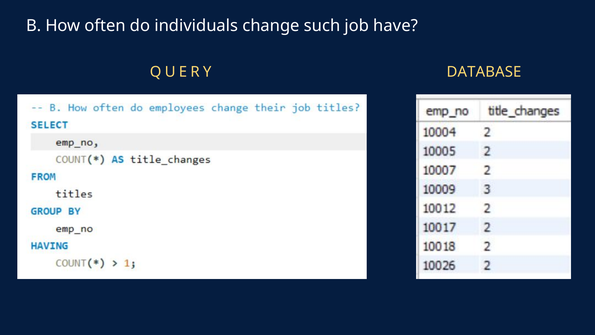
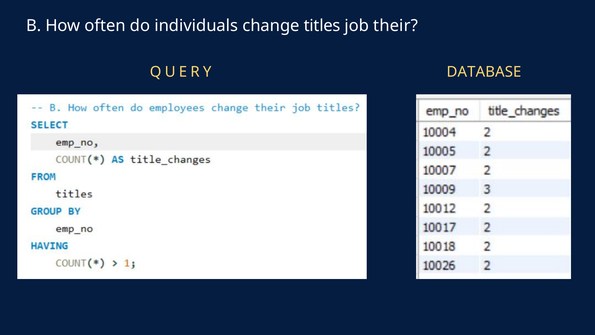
such: such -> titles (322, 26)
have: have -> their (396, 26)
